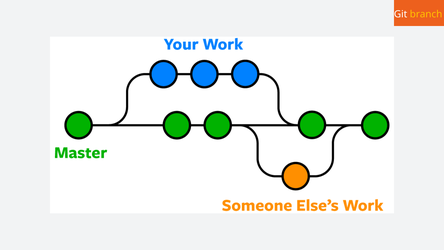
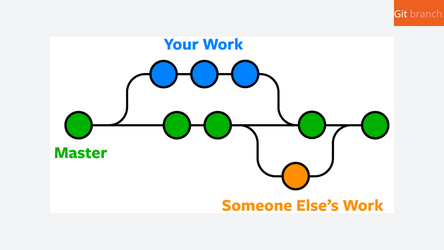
branch colour: yellow -> pink (426, 14)
